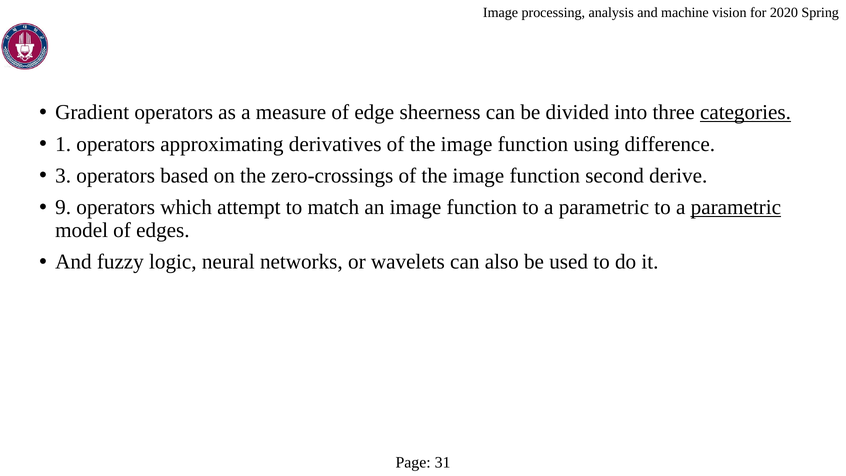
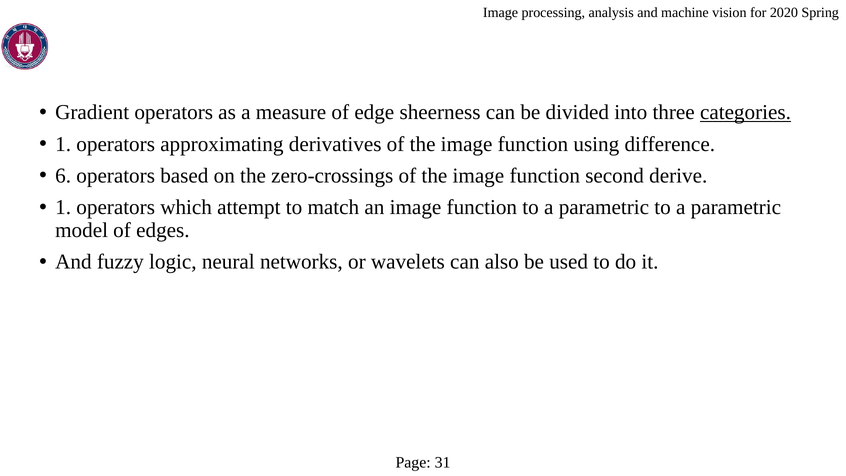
3: 3 -> 6 (63, 176)
9: 9 -> 1 (63, 207)
parametric underline: present -> none (736, 207)
